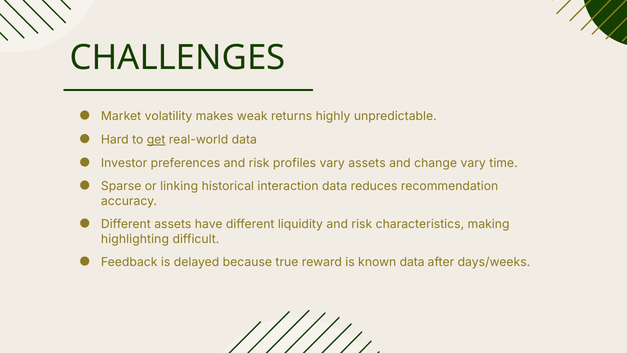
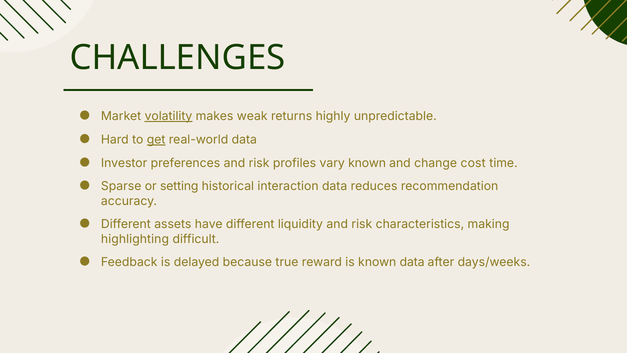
volatility underline: none -> present (168, 116)
vary assets: assets -> known (367, 163)
change vary: vary -> cost (473, 163)
linking: linking -> setting (179, 186)
